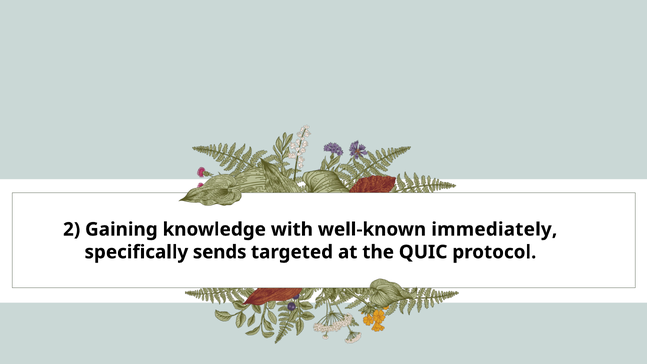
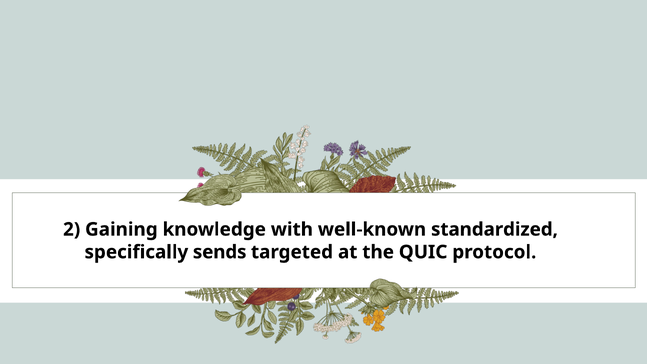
immediately: immediately -> standardized (494, 229)
